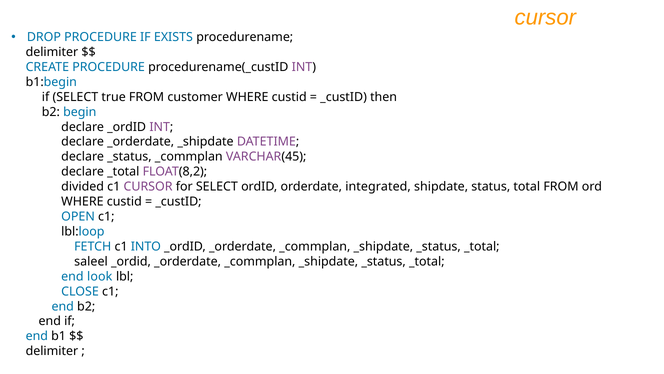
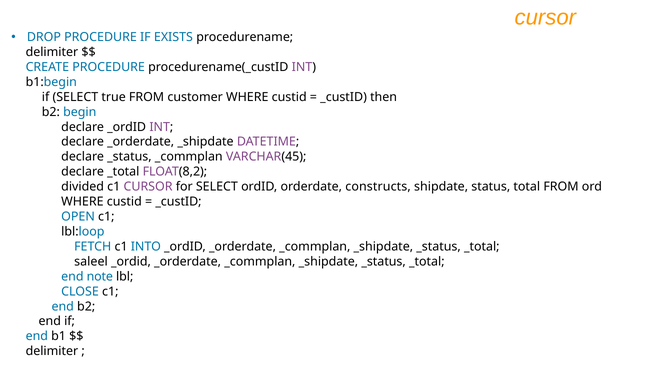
integrated: integrated -> constructs (378, 186)
look: look -> note (100, 276)
